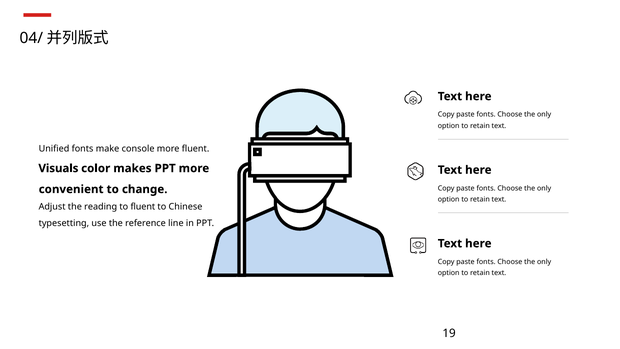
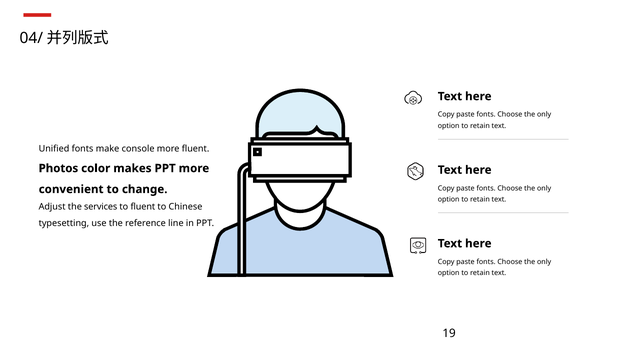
Visuals: Visuals -> Photos (58, 168)
reading: reading -> services (101, 207)
